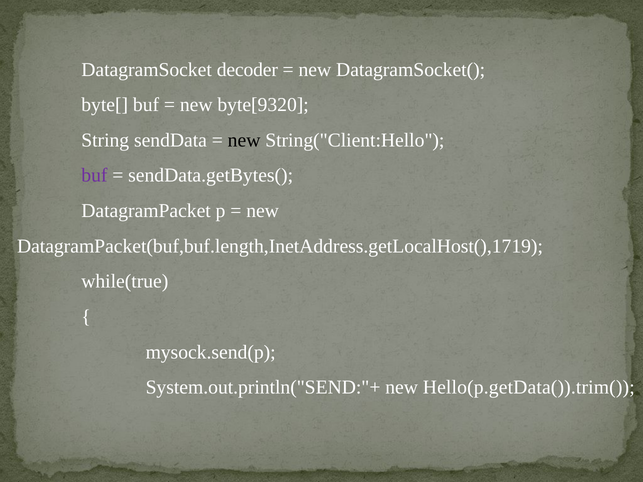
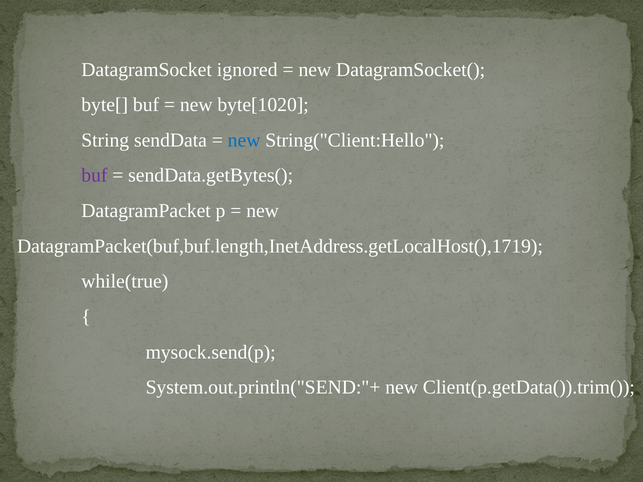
decoder: decoder -> ignored (247, 70)
byte[9320: byte[9320 -> byte[1020 (263, 105)
new colour: black -> blue (244, 140)
Hello(p.getData()).trim(: Hello(p.getData()).trim( -> Client(p.getData()).trim( (529, 388)
